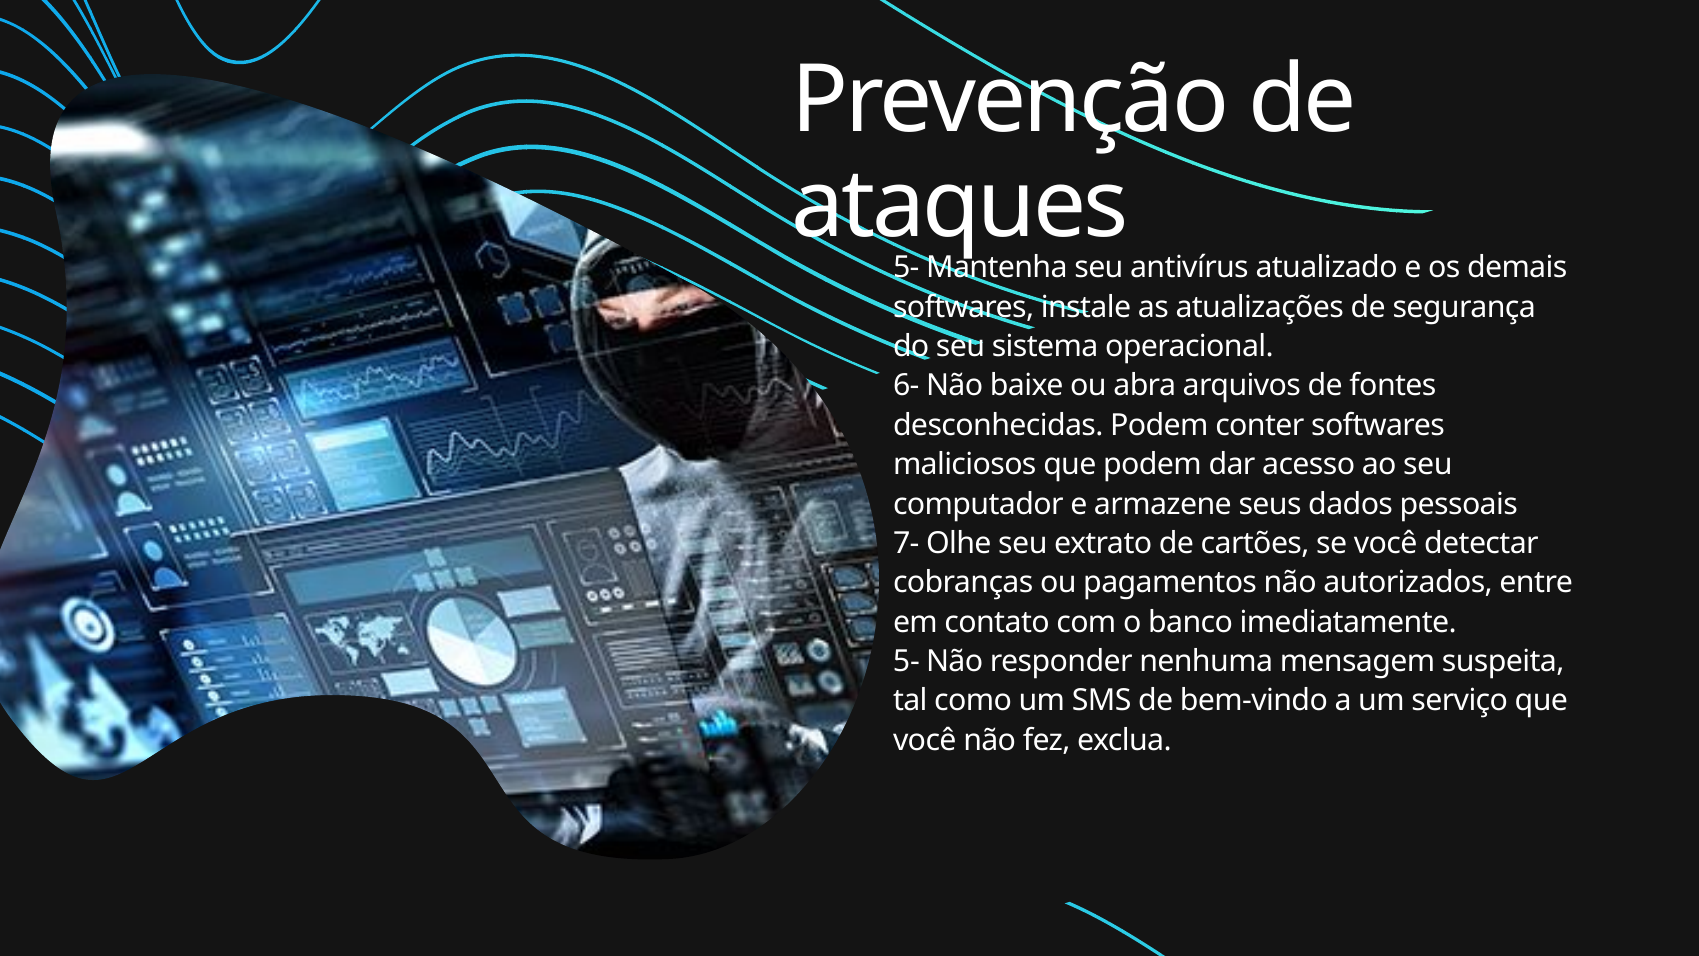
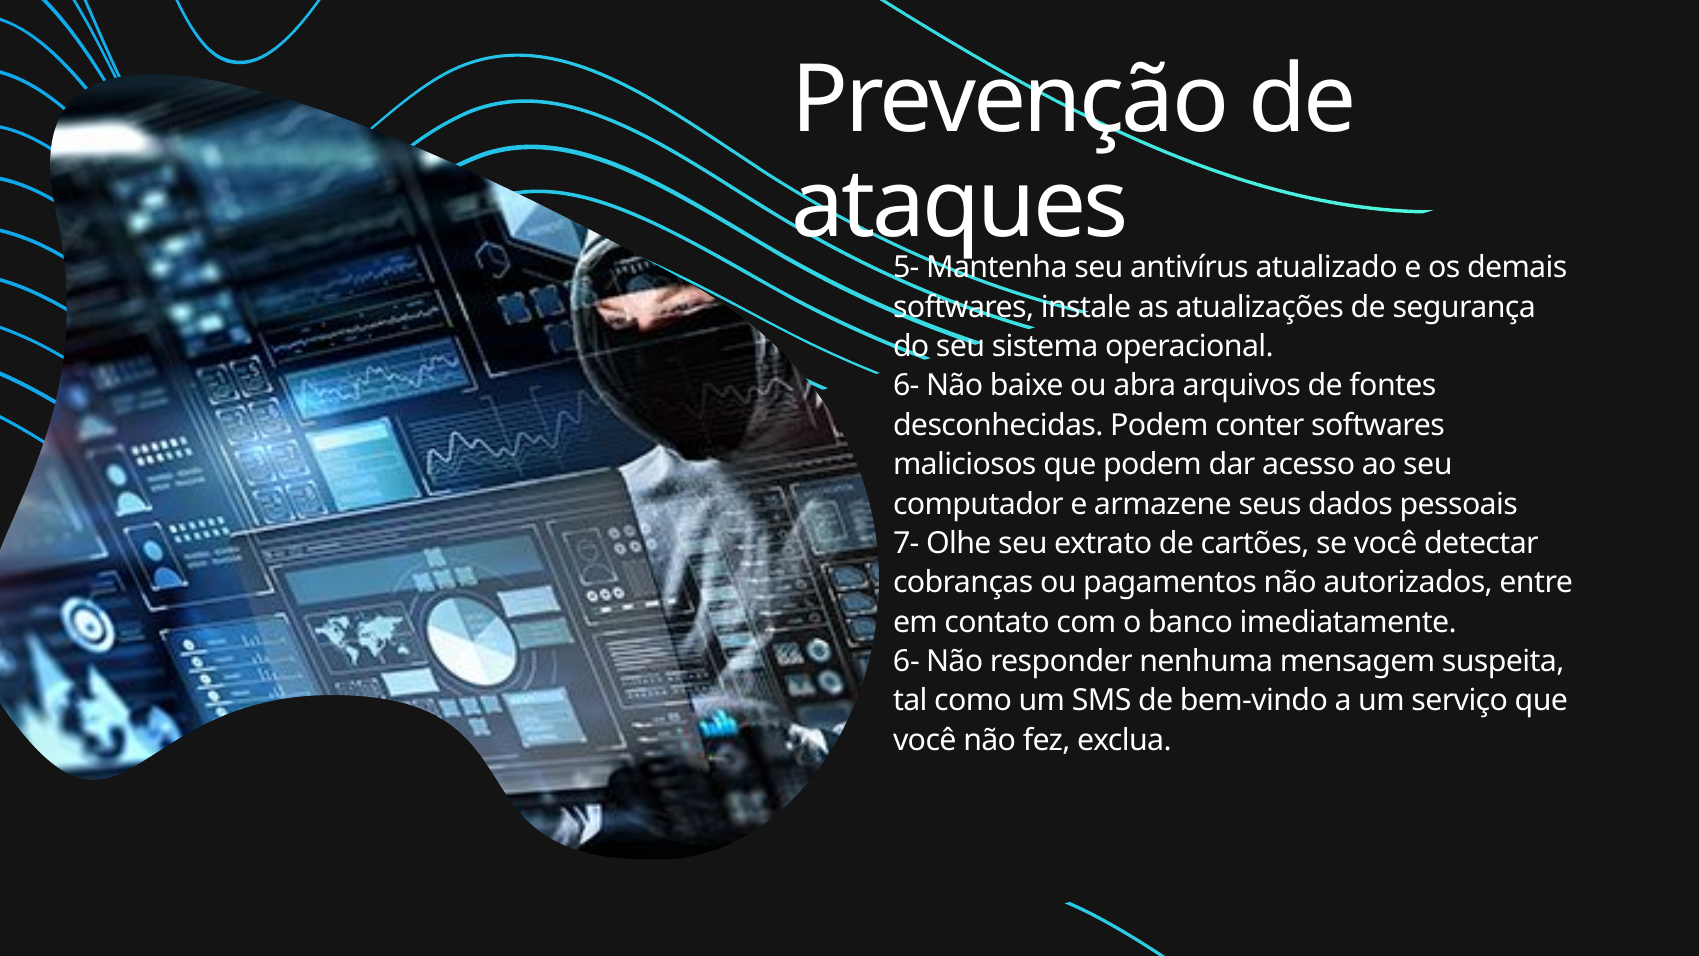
5-: 5- -> 6- (906, 661)
